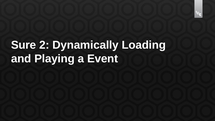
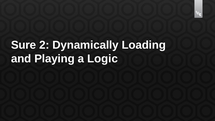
Event: Event -> Logic (103, 59)
